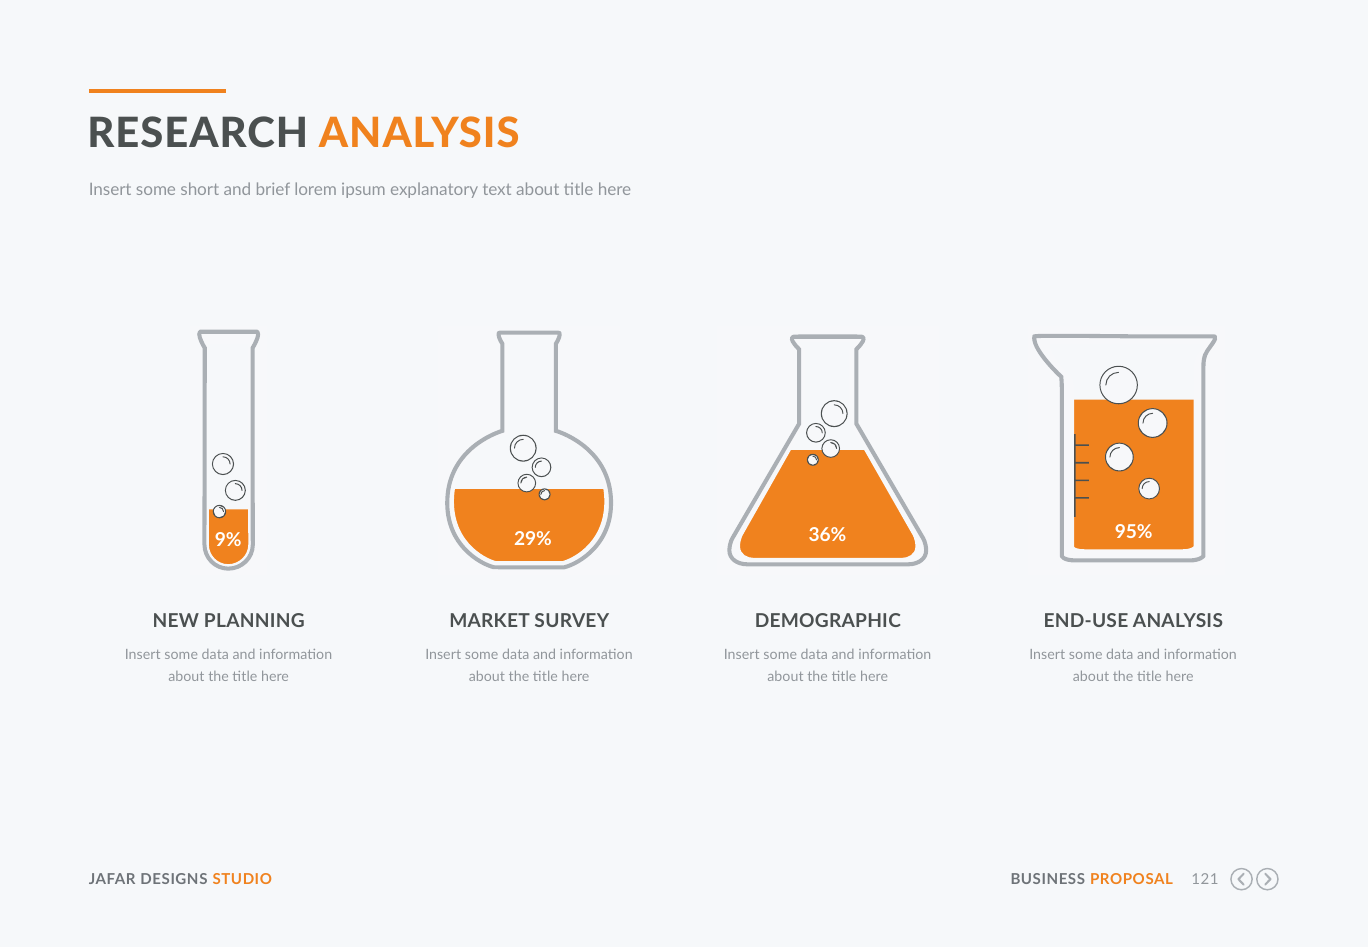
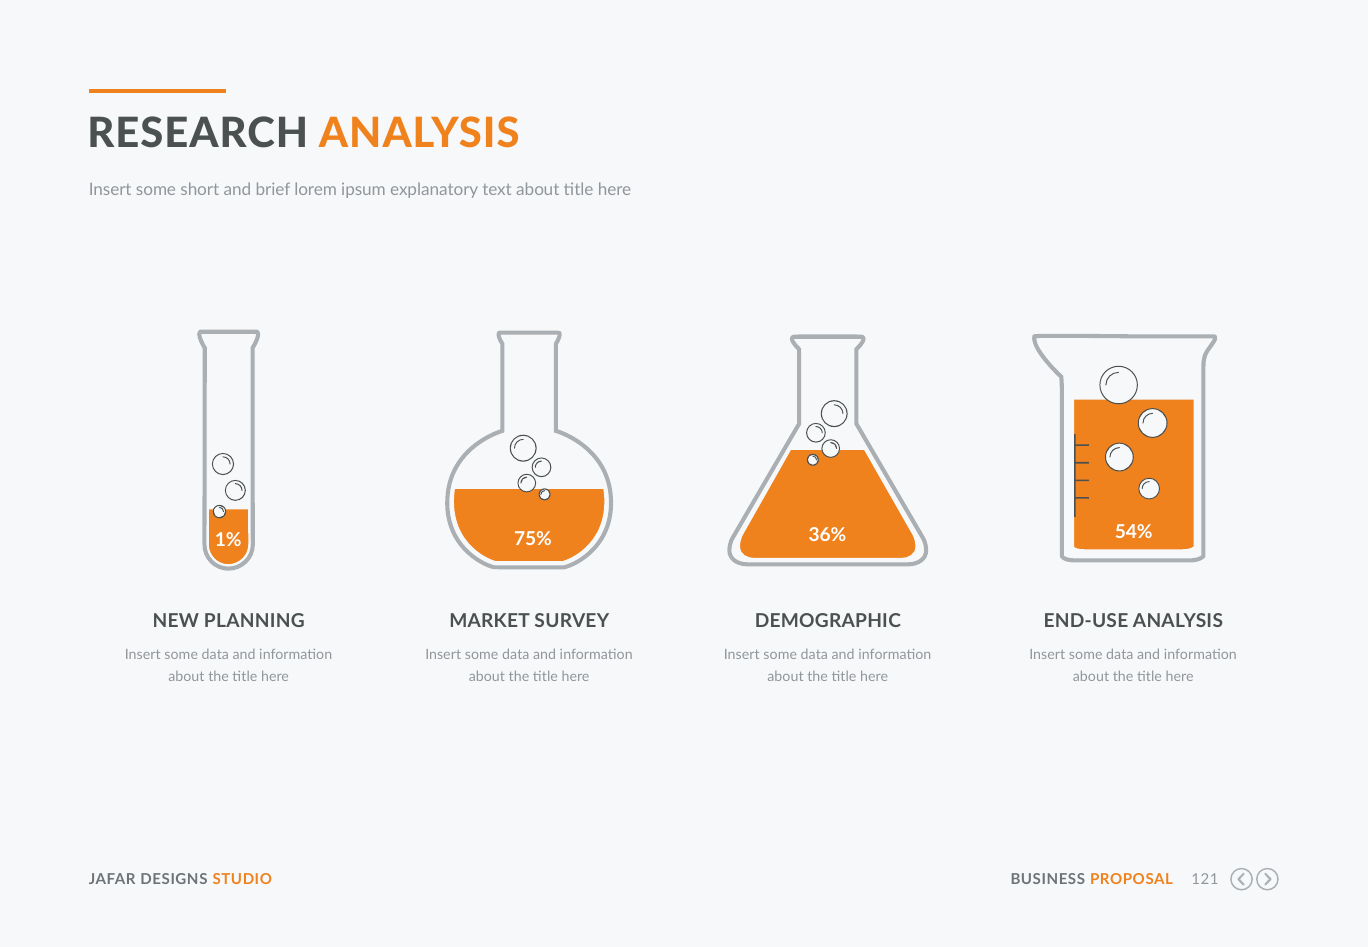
29%: 29% -> 75% (533, 539)
95%: 95% -> 54% (1134, 532)
9%: 9% -> 1% (228, 540)
